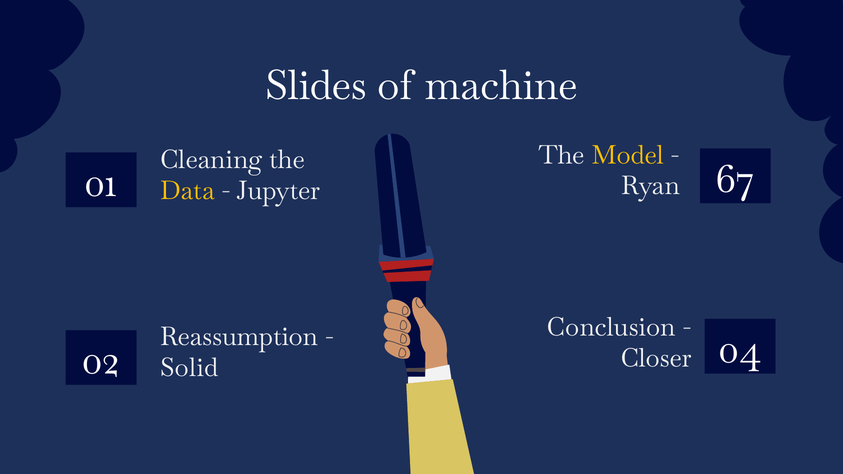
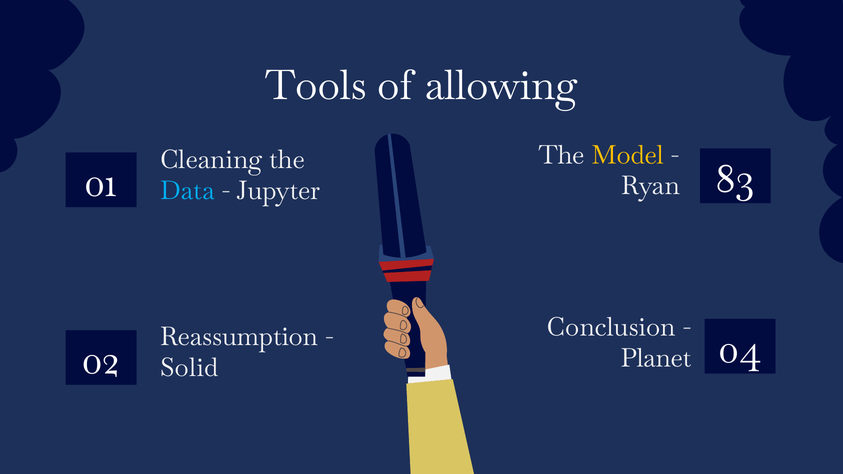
Slides: Slides -> Tools (316, 86)
machine: machine -> allowing (501, 86)
67: 67 -> 83 (735, 179)
Data colour: yellow -> light blue (187, 191)
Closer: Closer -> Planet (656, 358)
